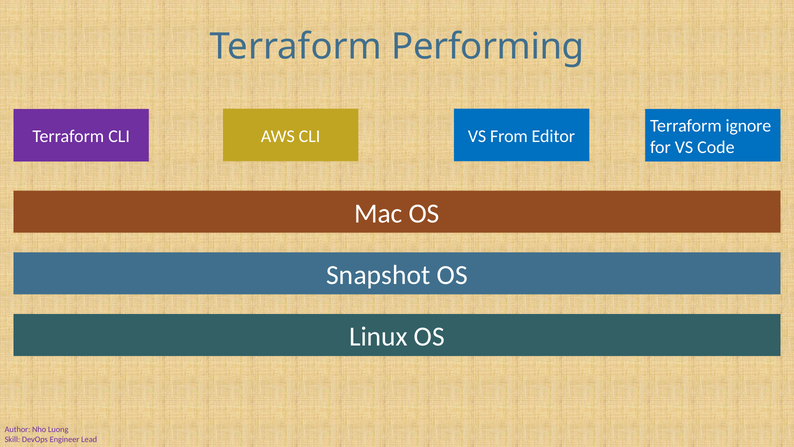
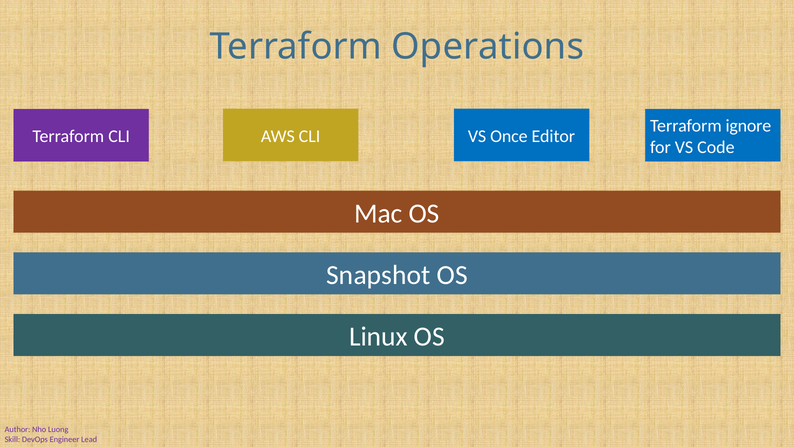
Performing: Performing -> Operations (488, 47)
From: From -> Once (509, 136)
